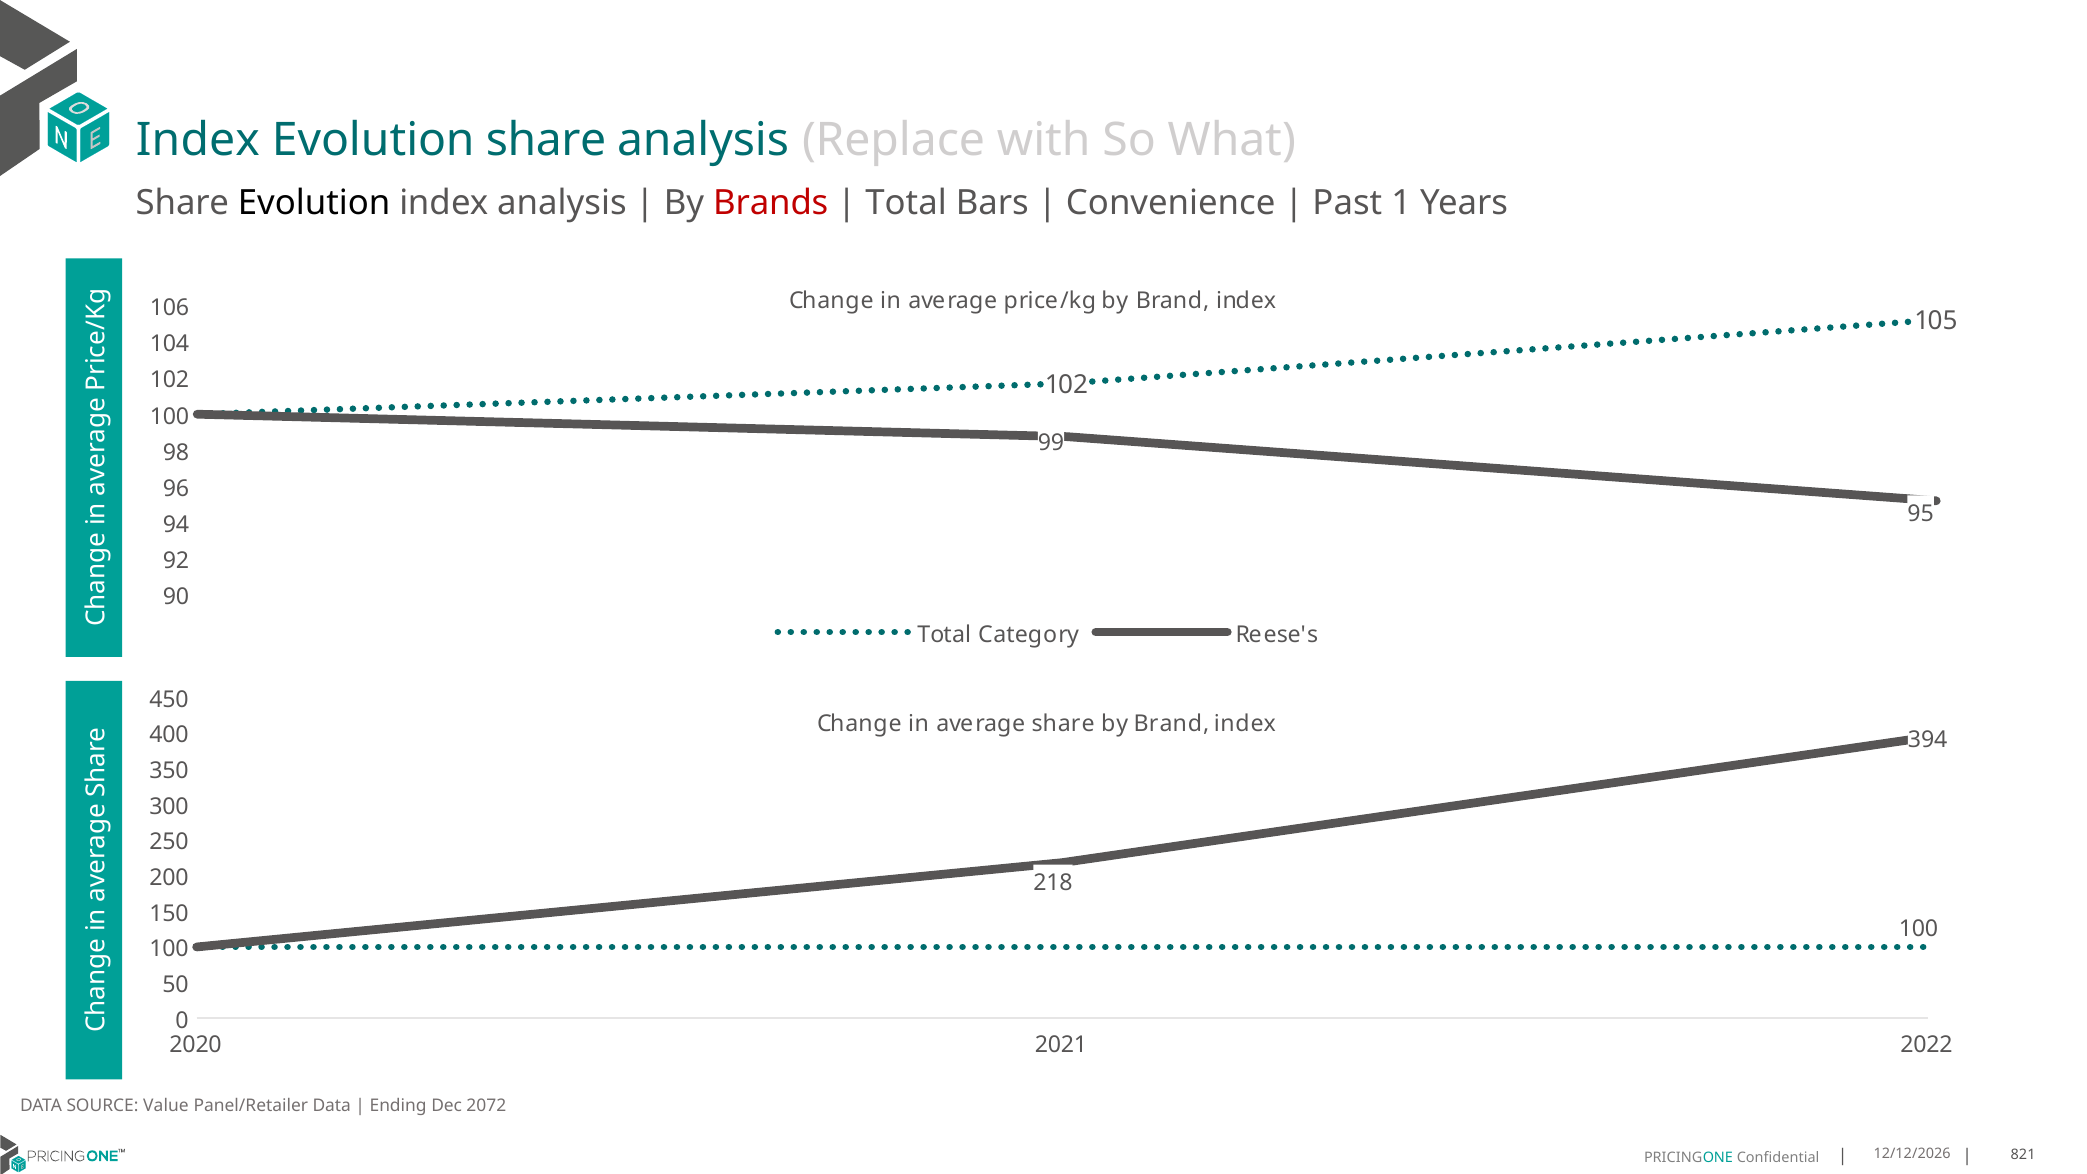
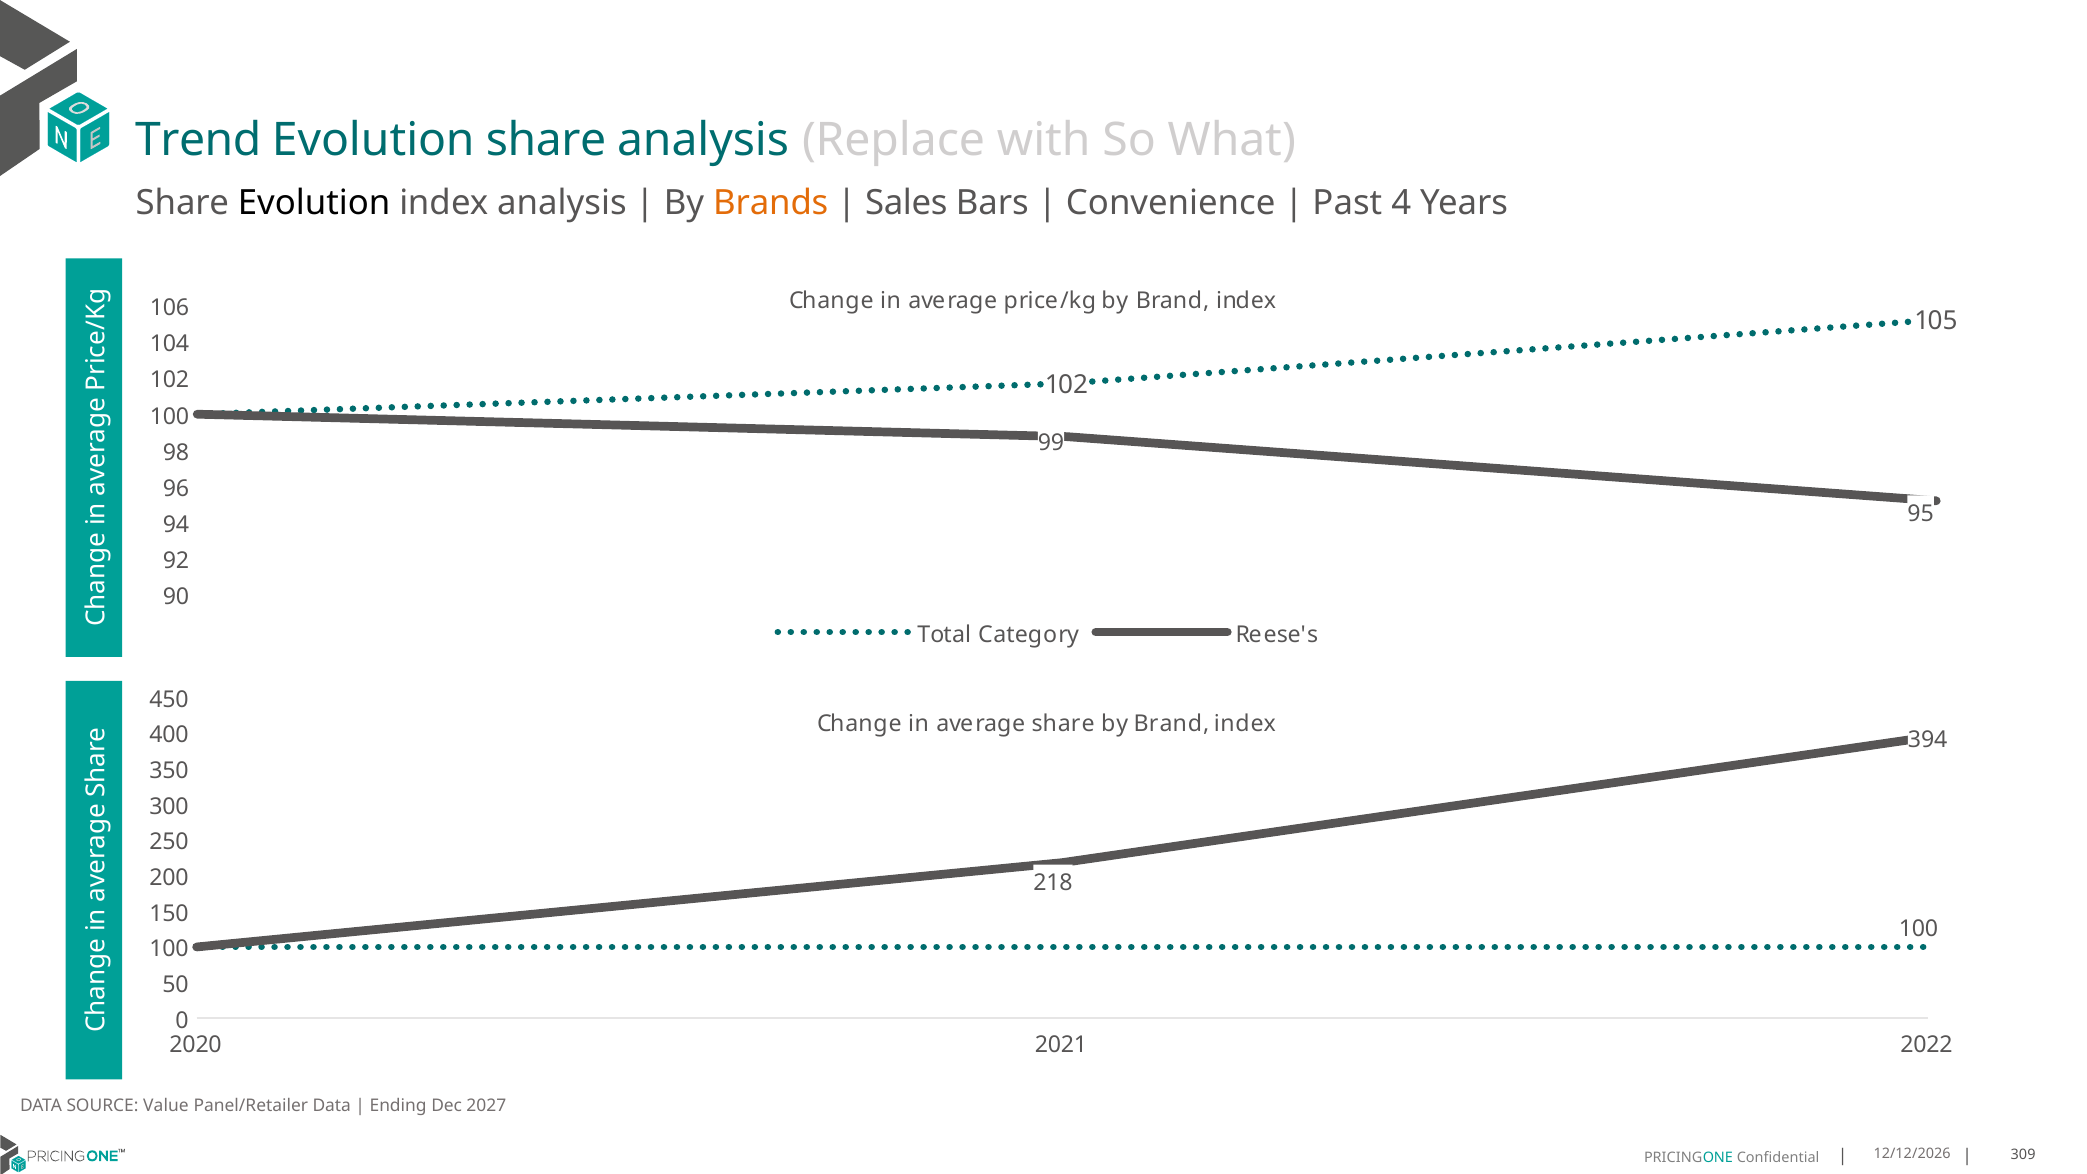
Index: Index -> Trend (198, 140)
Brands colour: red -> orange (771, 203)
Total: Total -> Sales (906, 203)
1: 1 -> 4 (1401, 203)
2072: 2072 -> 2027 (486, 1106)
821: 821 -> 309 (2023, 1154)
